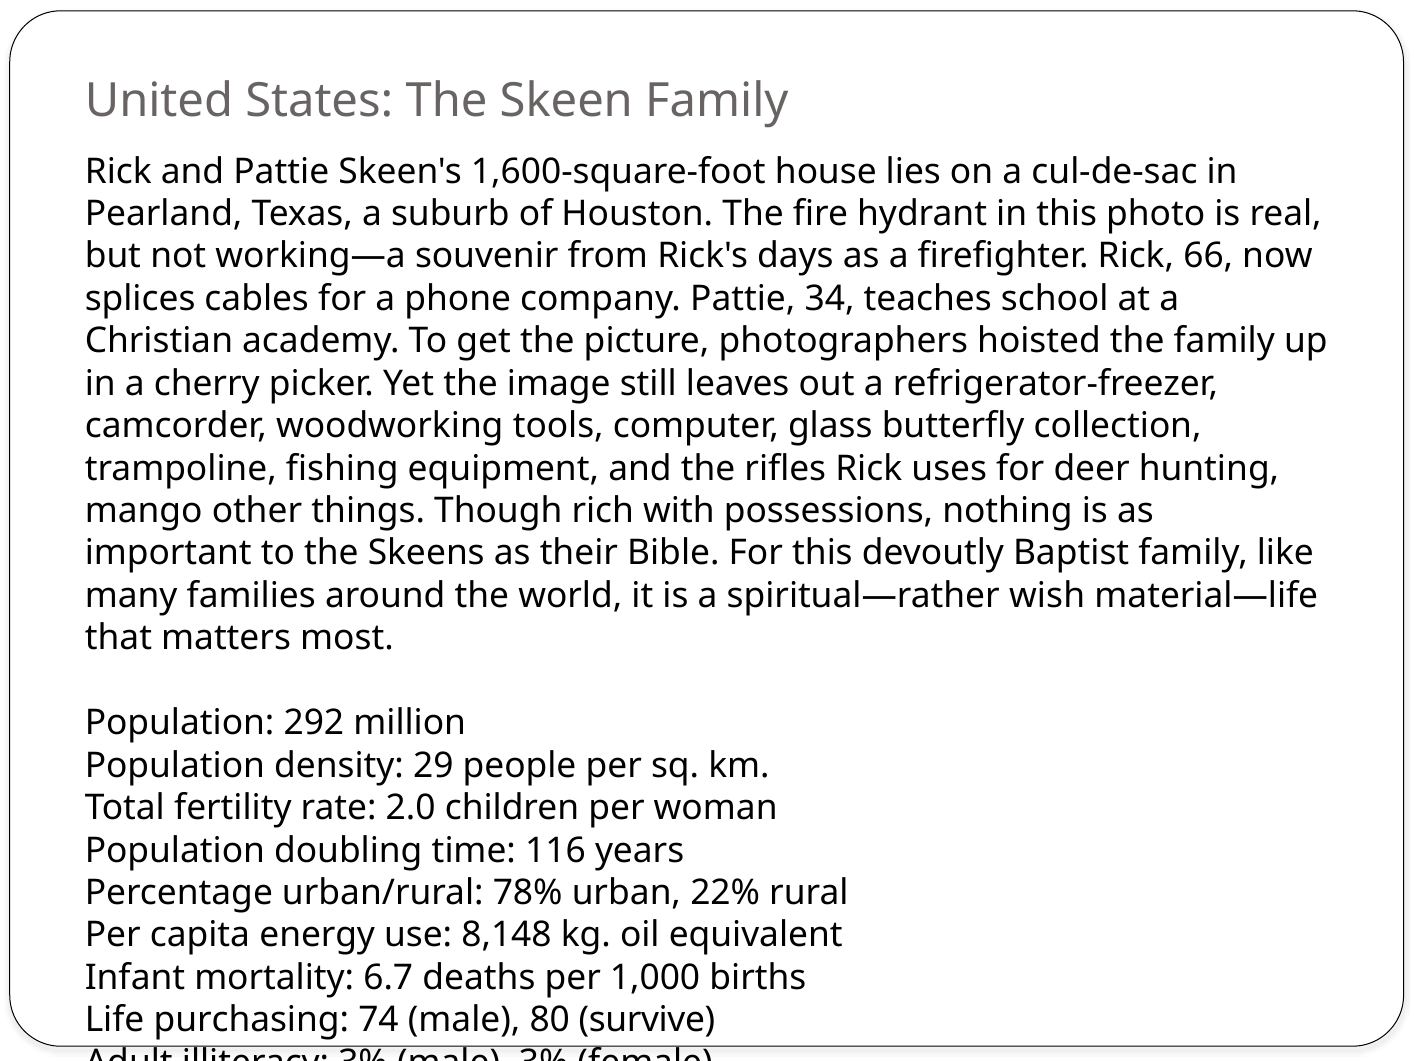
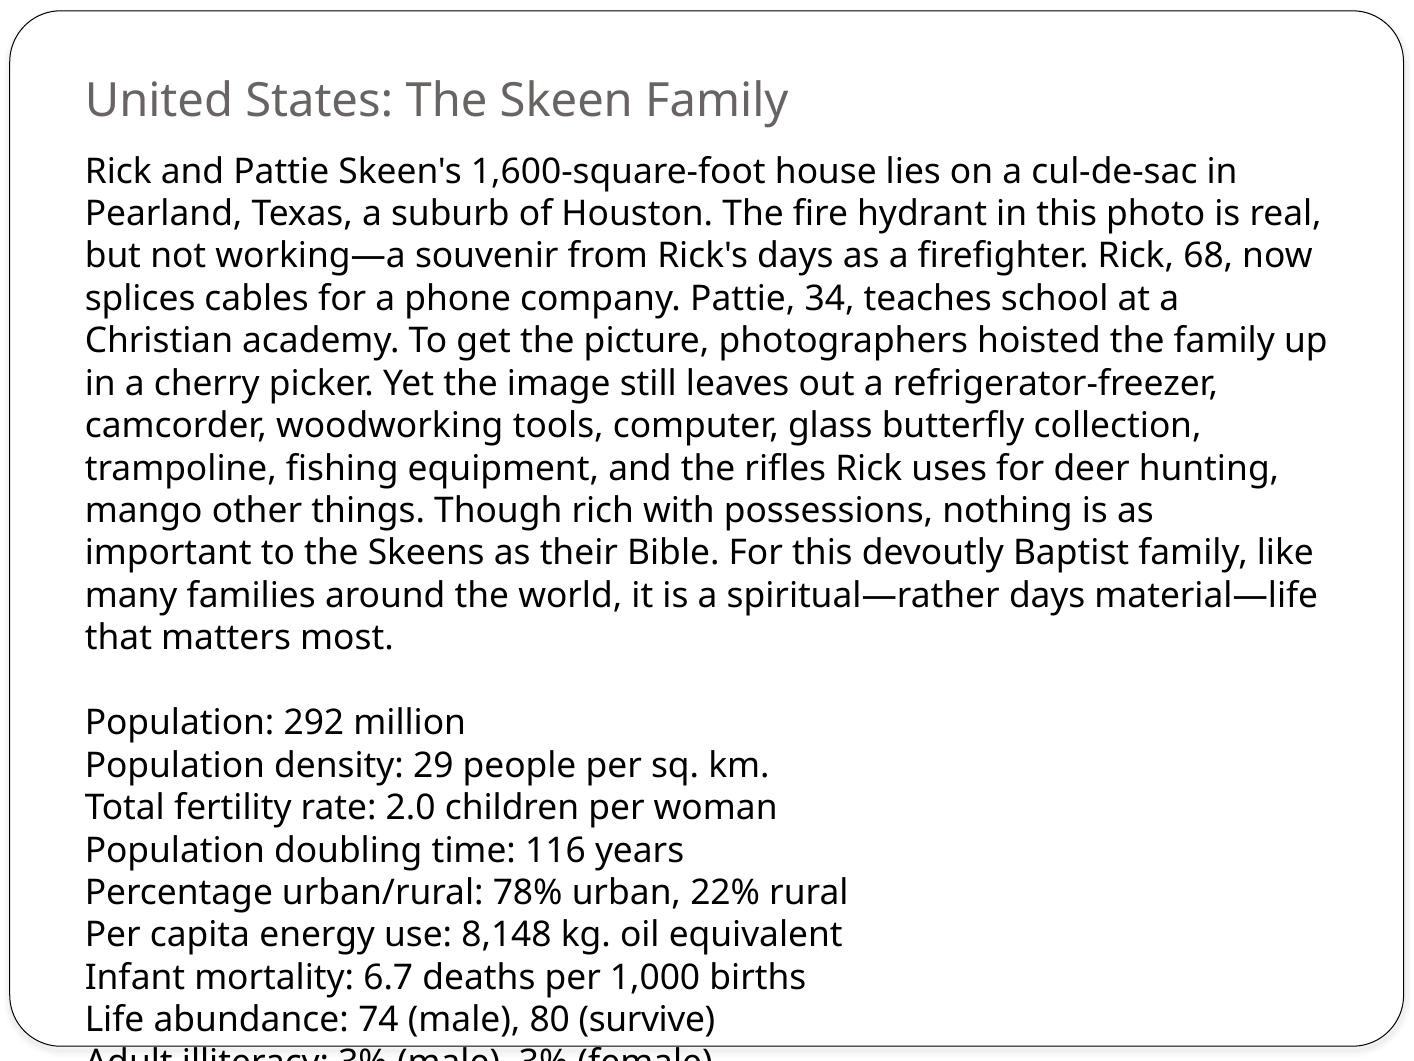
66: 66 -> 68 (1208, 256)
spiritual—rather wish: wish -> days (1047, 595)
purchasing: purchasing -> abundance (251, 1020)
